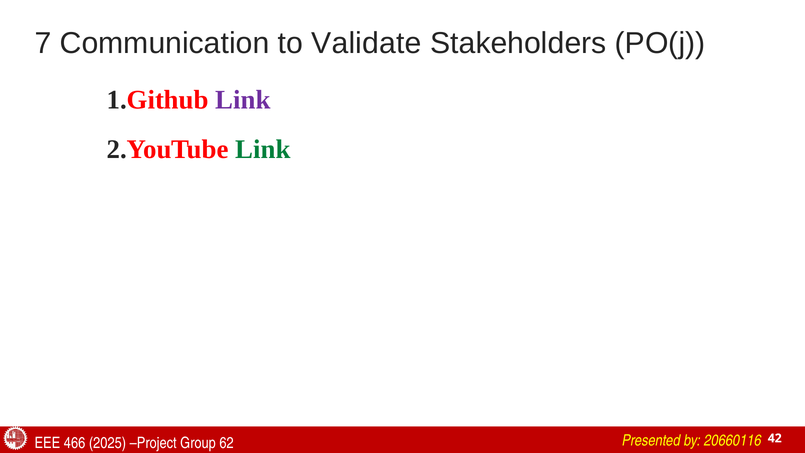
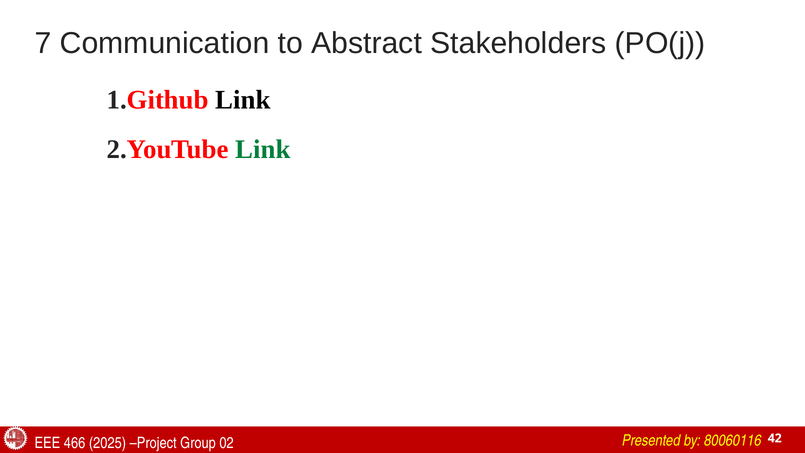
Validate: Validate -> Abstract (367, 43)
Link colour: purple -> black (243, 100)
62: 62 -> 02 (227, 443)
20660116: 20660116 -> 80060116 (733, 440)
